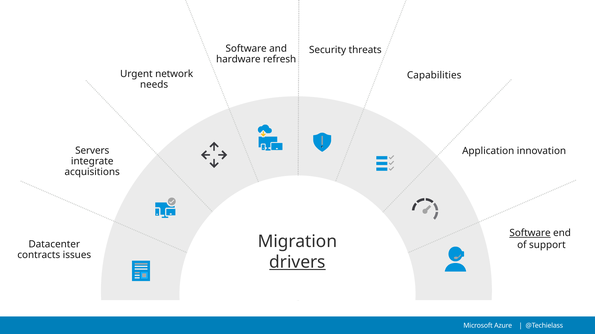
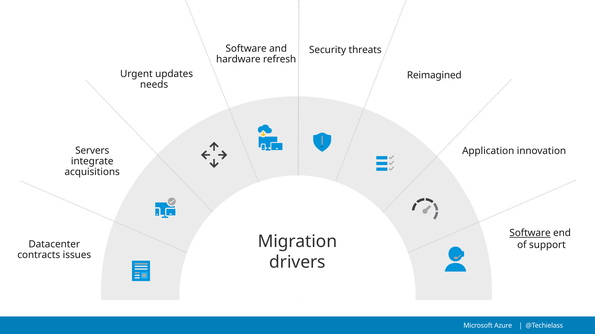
network: network -> updates (174, 74)
Capabilities: Capabilities -> Reimagined (434, 75)
drivers underline: present -> none (297, 263)
